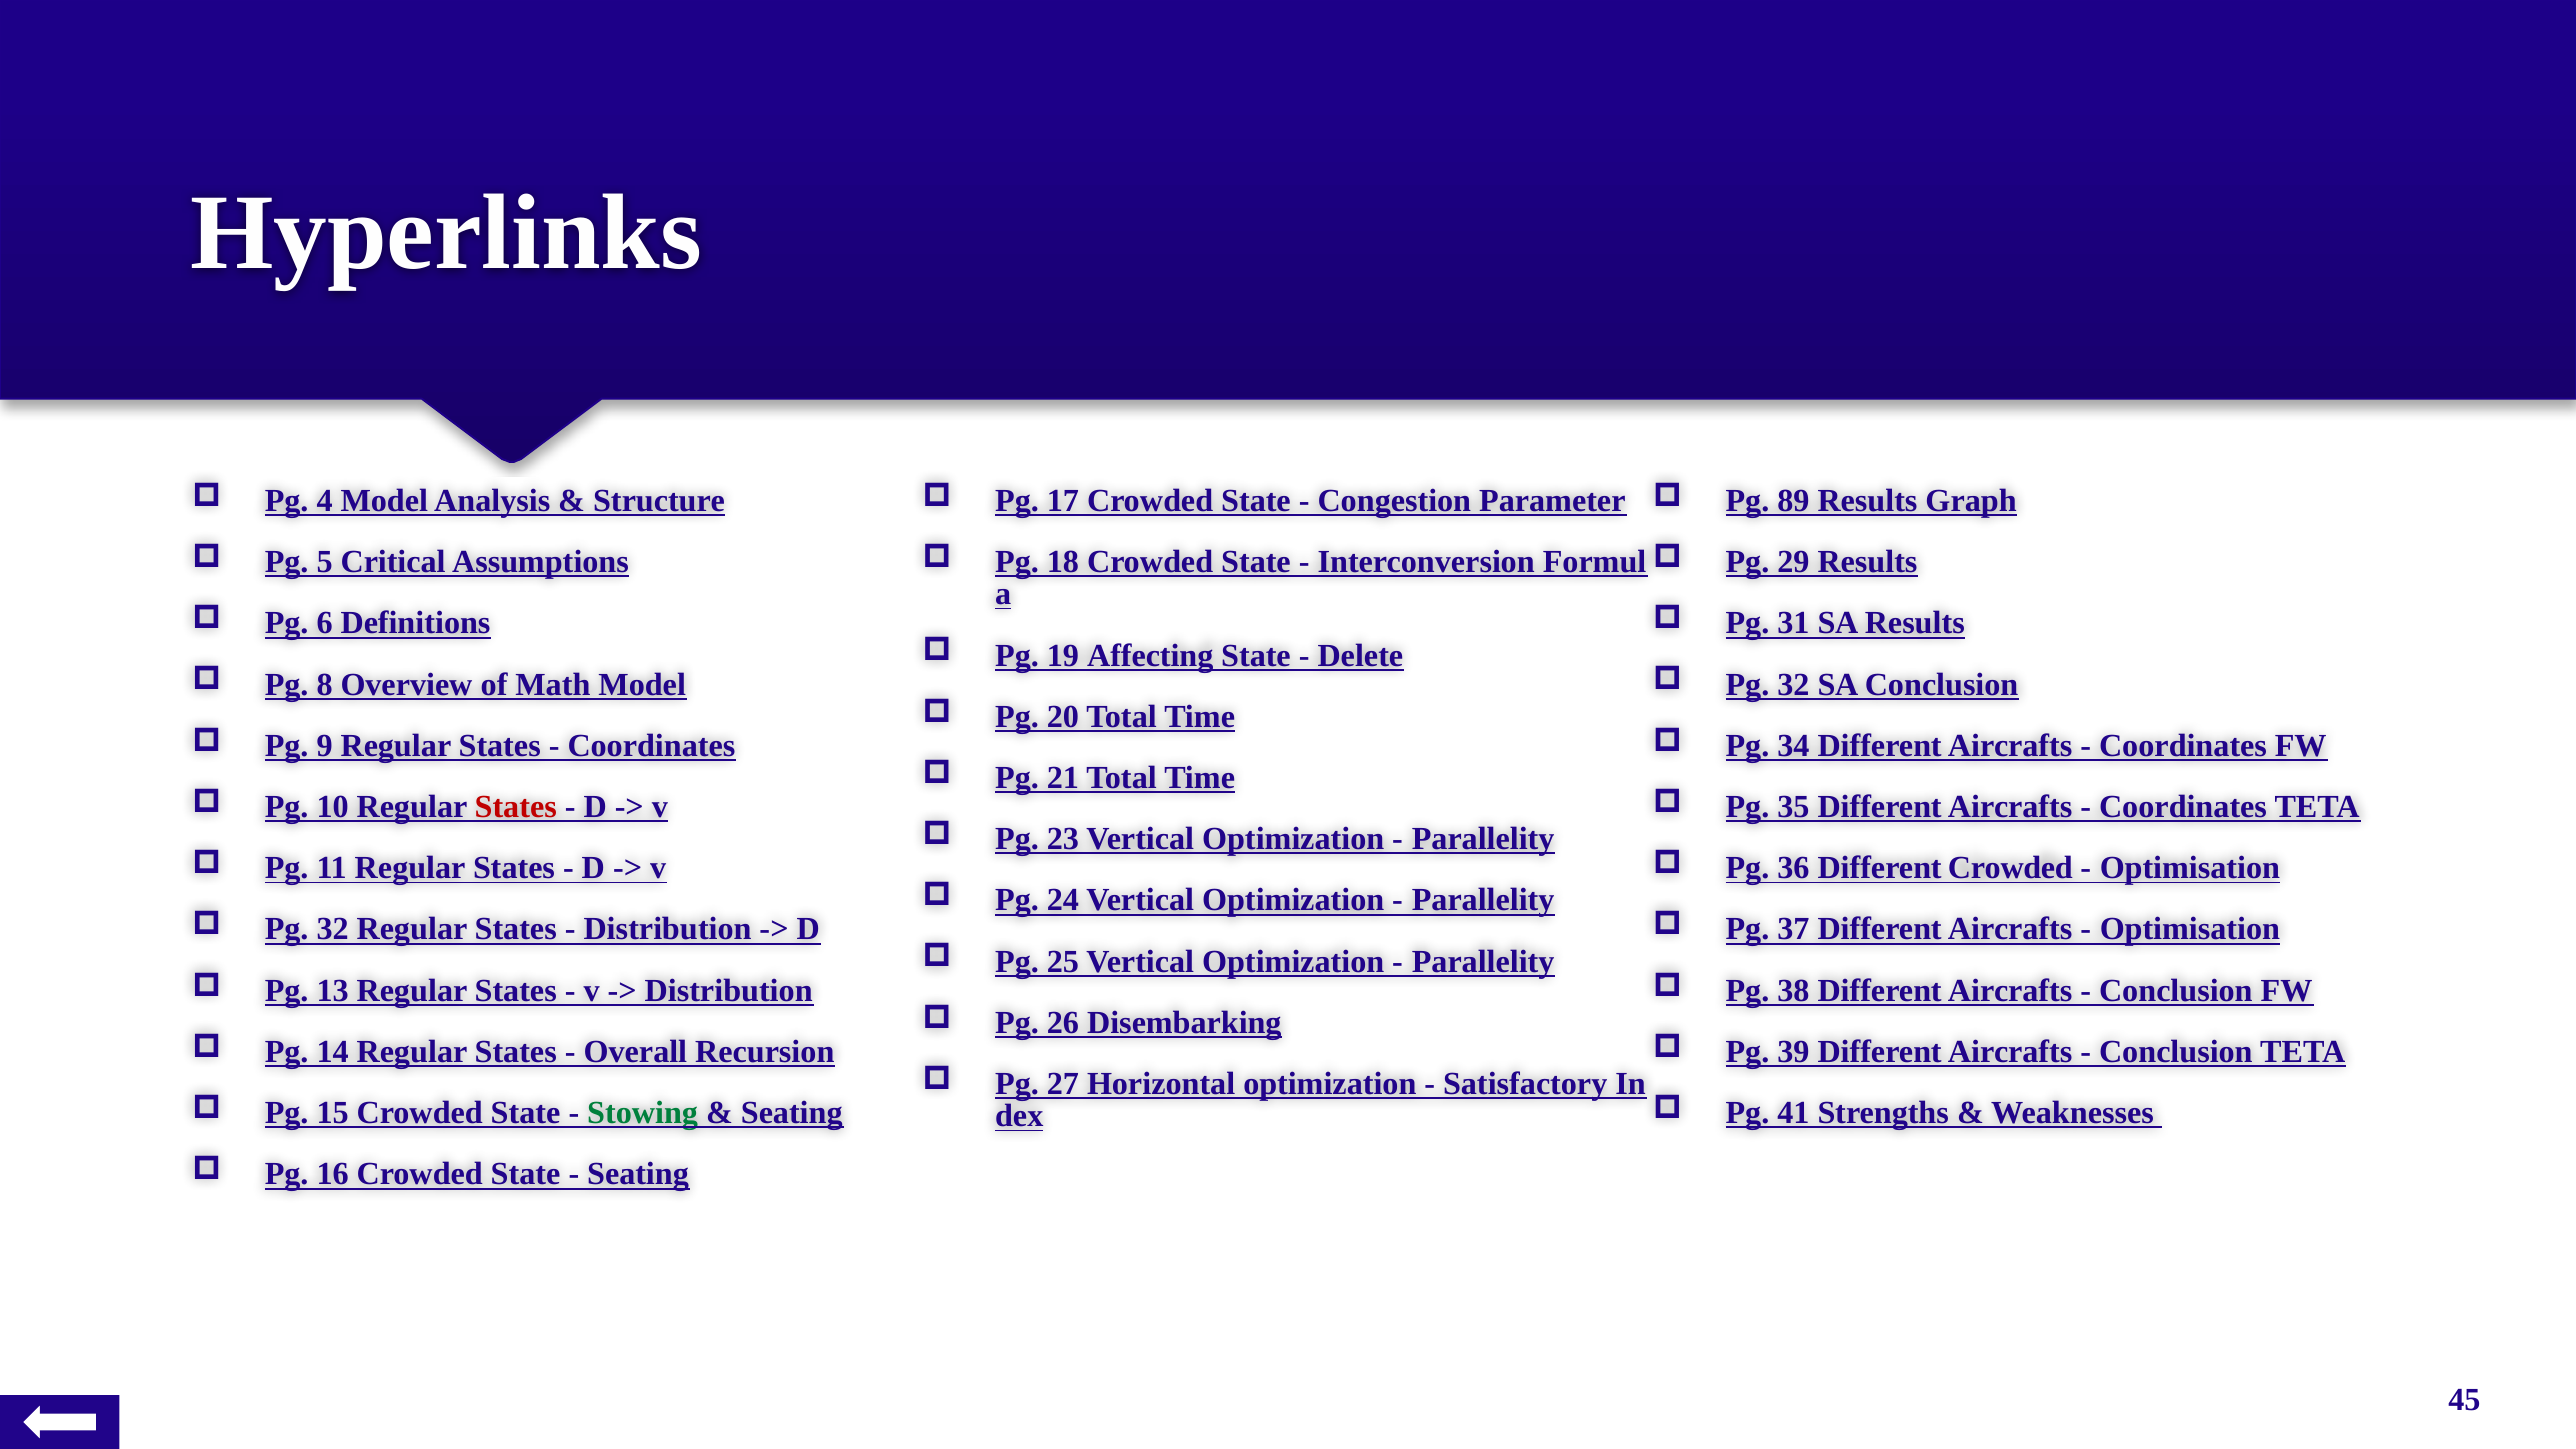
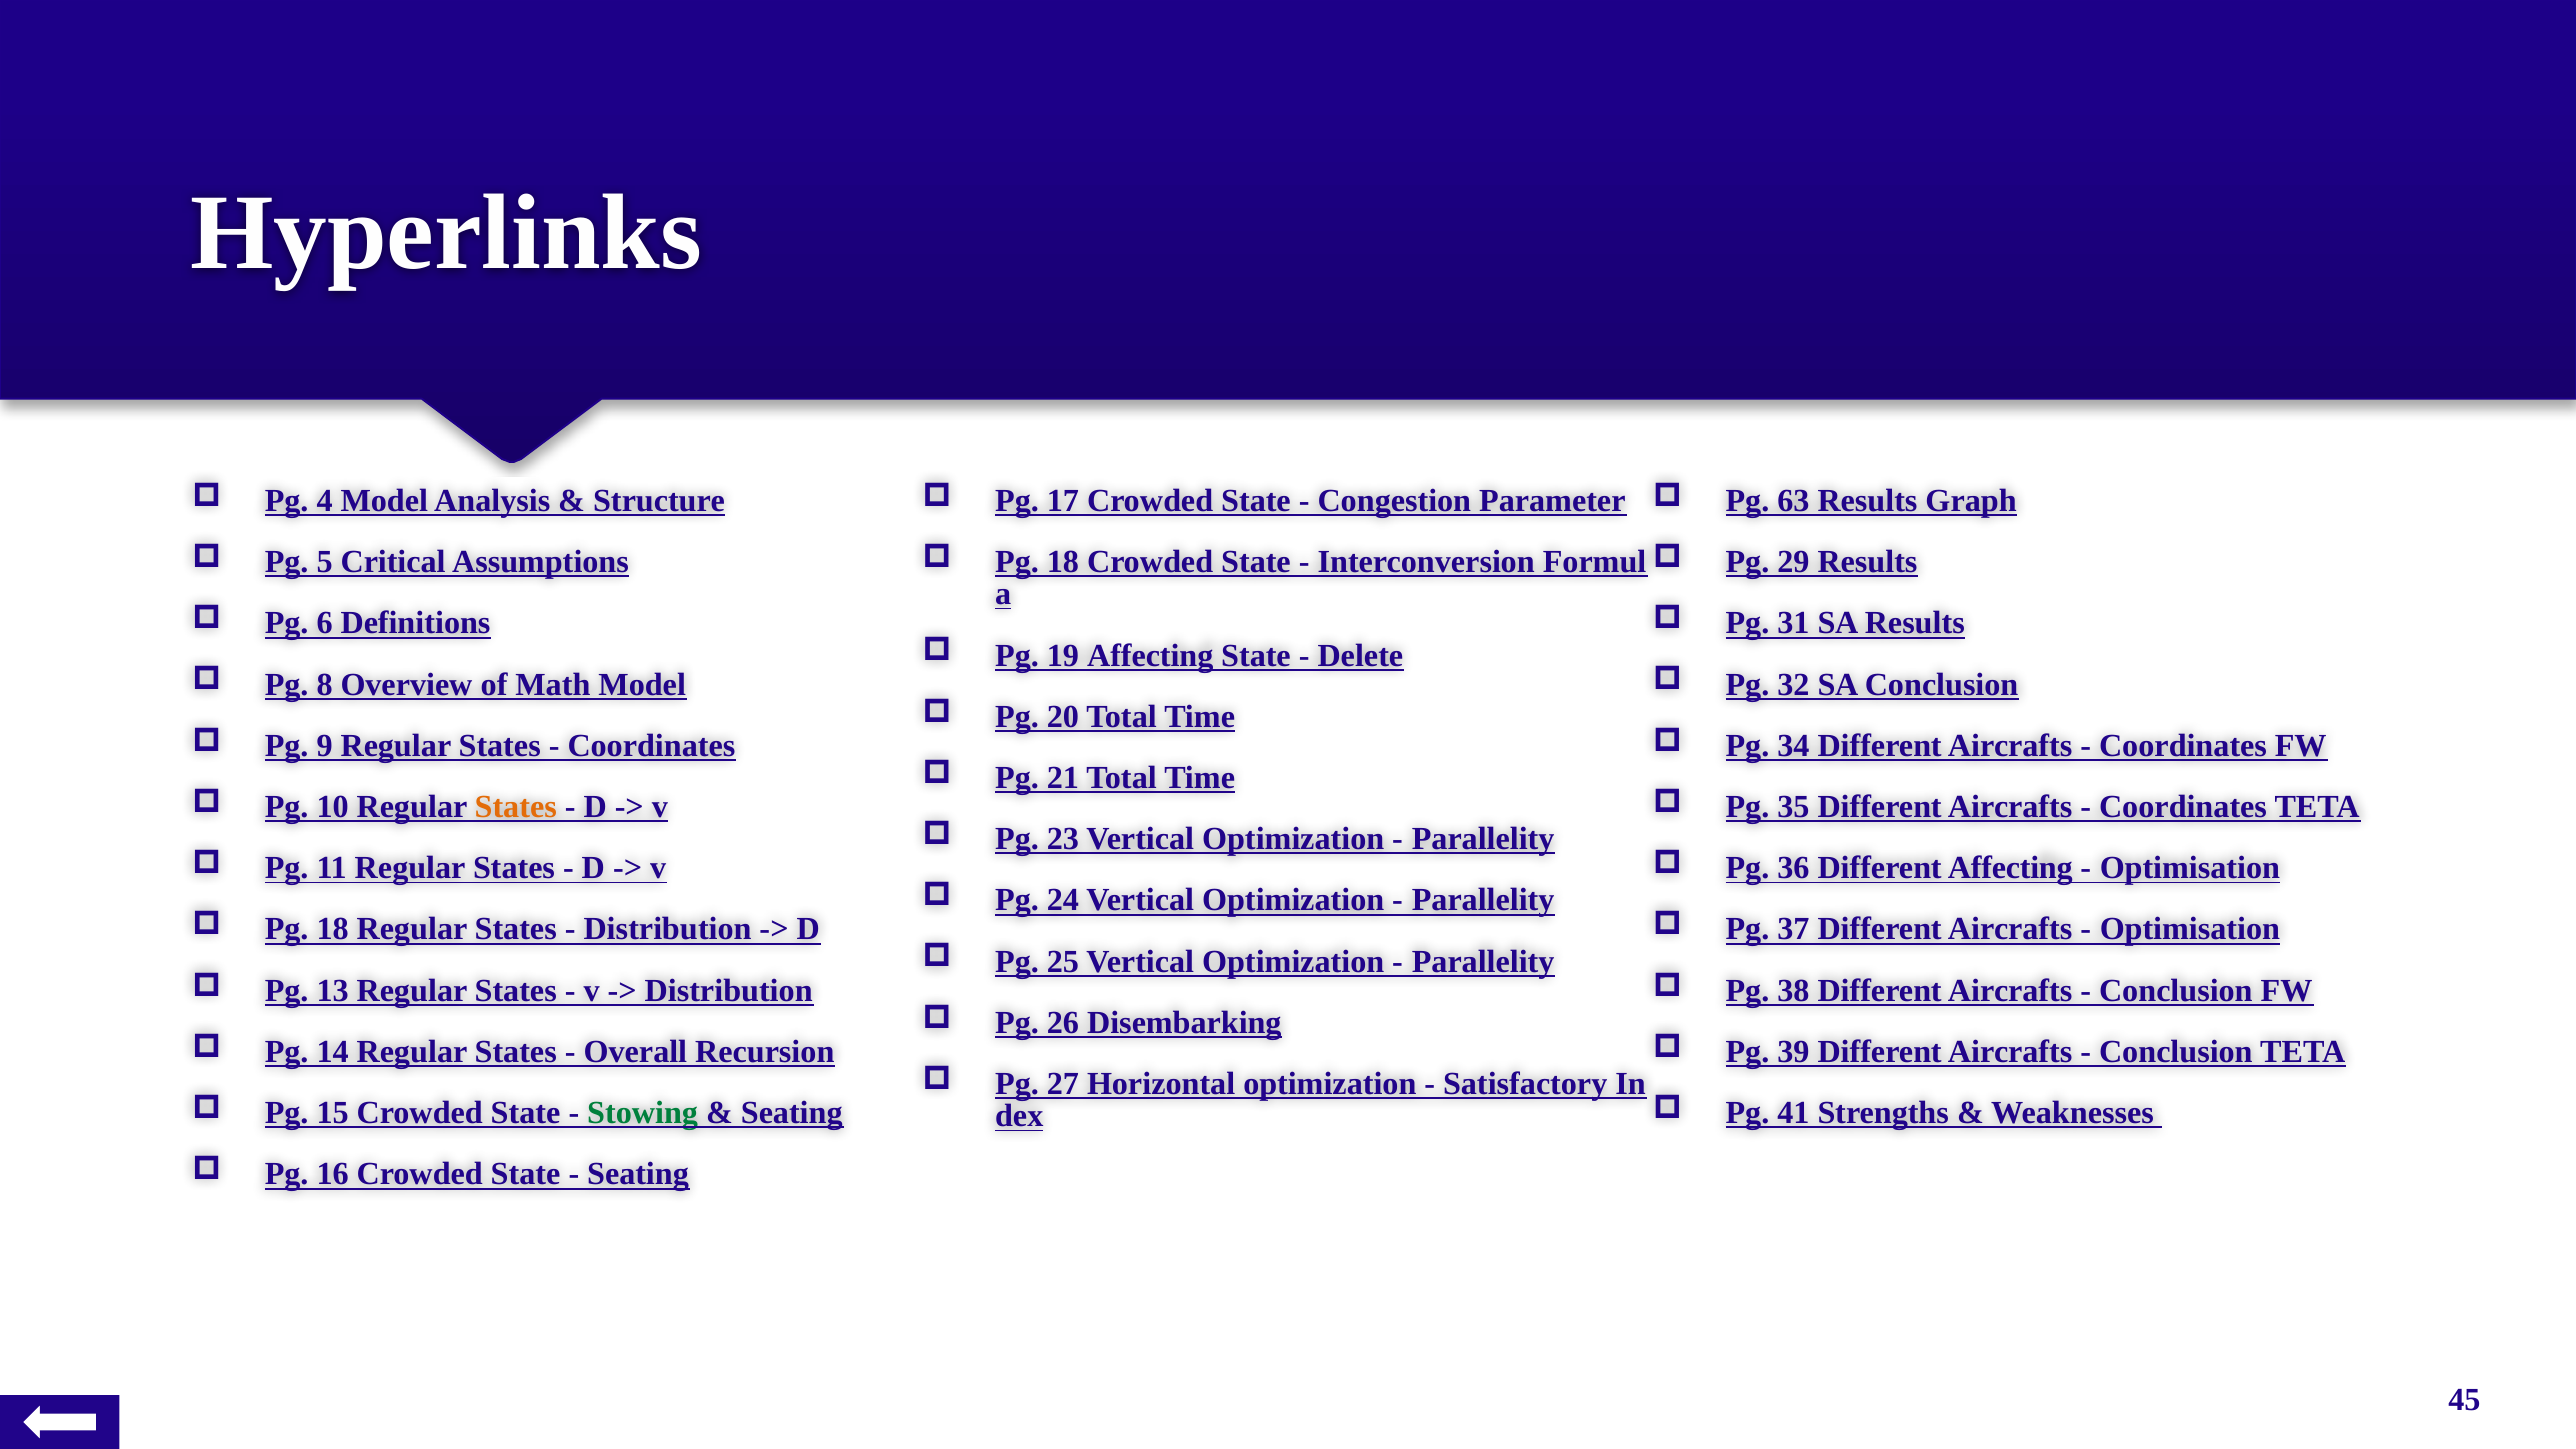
89: 89 -> 63 (1793, 501)
States colour: red -> orange (516, 807)
Different Crowded: Crowded -> Affecting (2010, 868)
32: 32 -> 18 (333, 929)
